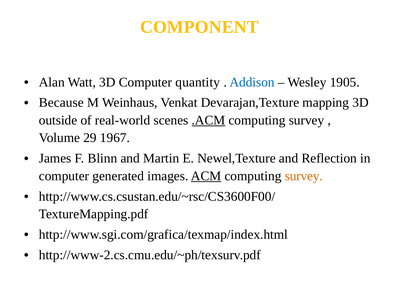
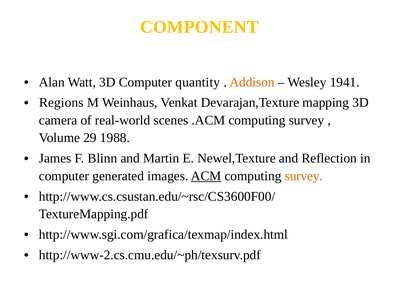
Addison colour: blue -> orange (252, 82)
1905: 1905 -> 1941 (345, 82)
Because: Because -> Regions (61, 103)
outside: outside -> camera (58, 120)
.ACM underline: present -> none (208, 120)
1967: 1967 -> 1988 (115, 138)
